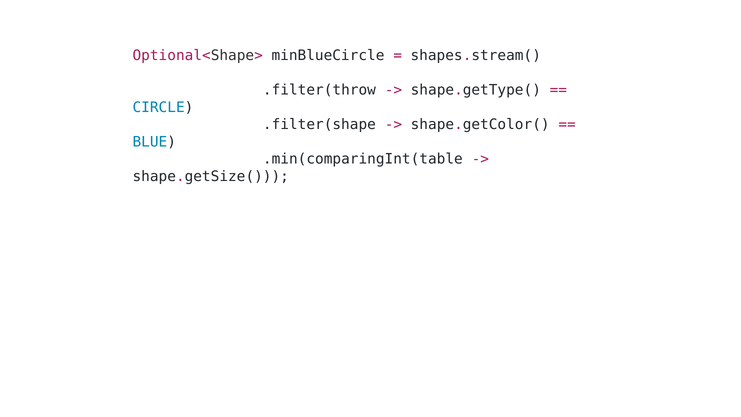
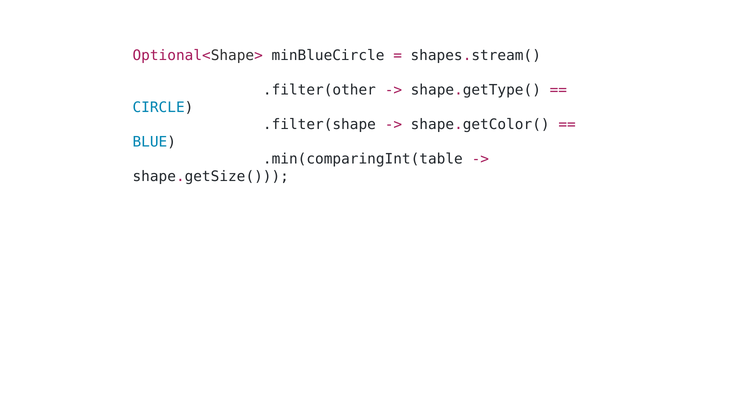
.filter(throw: .filter(throw -> .filter(other (319, 90)
